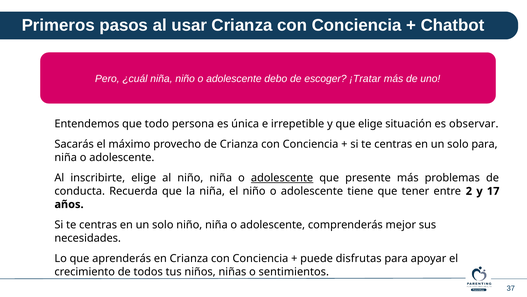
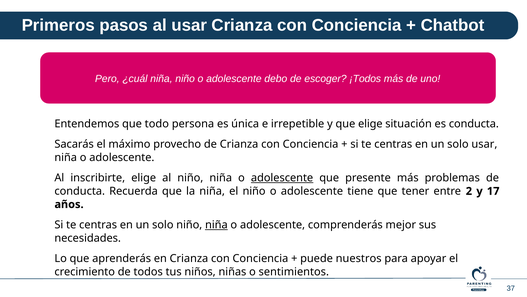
¡Tratar: ¡Tratar -> ¡Todos (365, 79)
es observar: observar -> conducta (474, 124)
solo para: para -> usar (484, 144)
niña underline: none -> present (216, 225)
disfrutas: disfrutas -> nuestros (359, 258)
